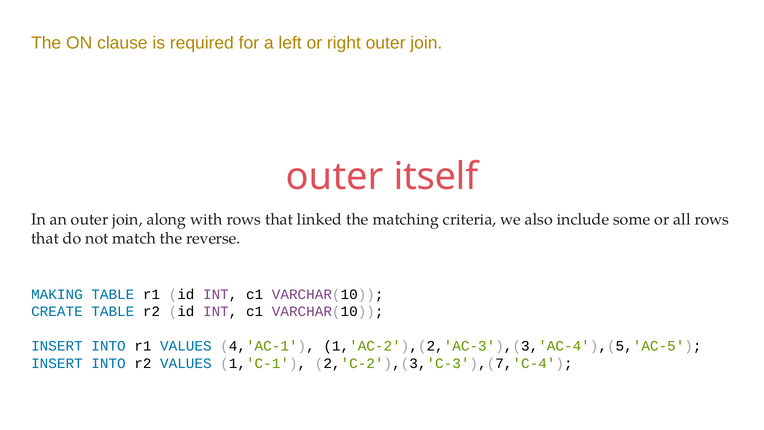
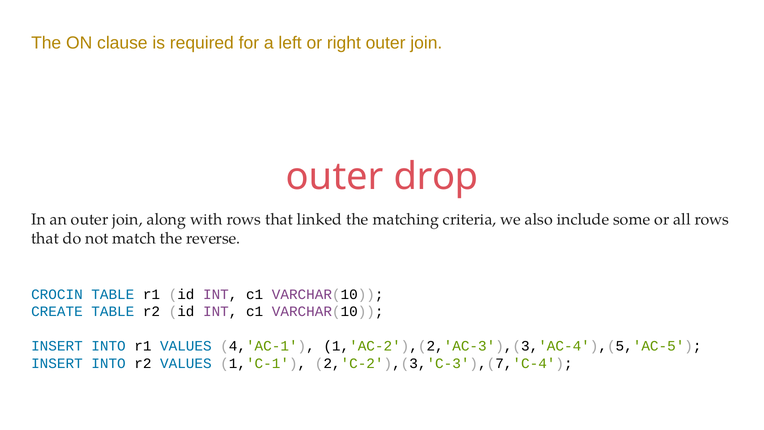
itself: itself -> drop (436, 176)
MAKING: MAKING -> CROCIN (57, 294)
